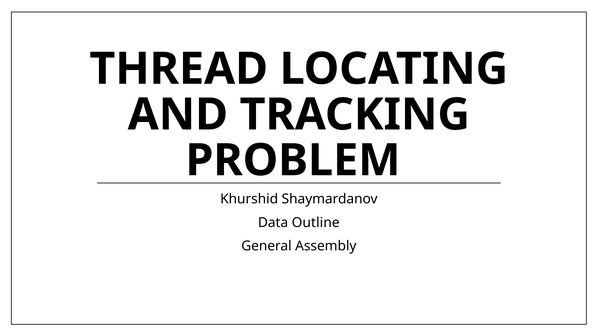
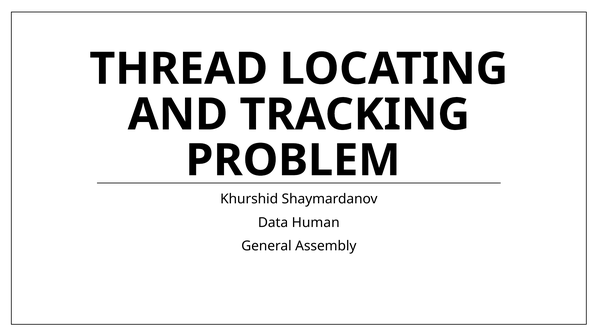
Outline: Outline -> Human (316, 223)
